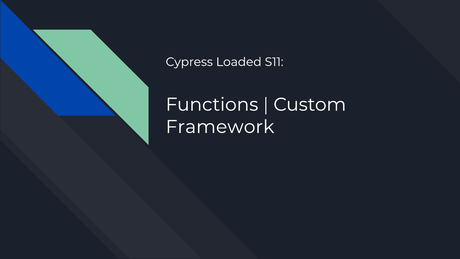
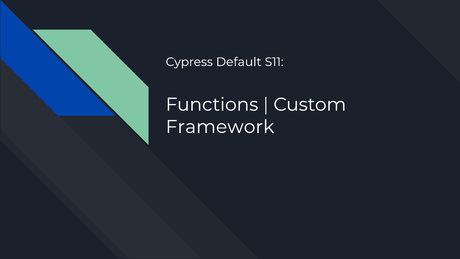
Loaded: Loaded -> Default (239, 62)
